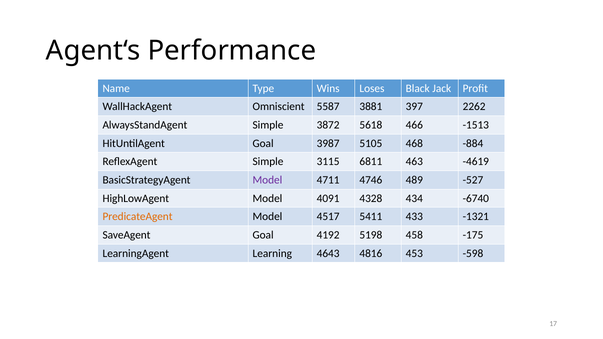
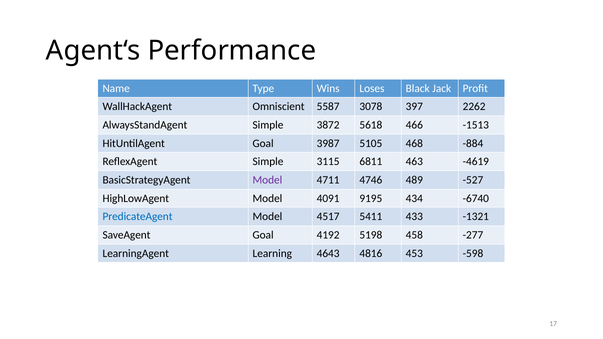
3881: 3881 -> 3078 (371, 107)
4328: 4328 -> 9195 (371, 198)
PredicateAgent colour: orange -> blue (138, 217)
-175: -175 -> -277 (473, 235)
